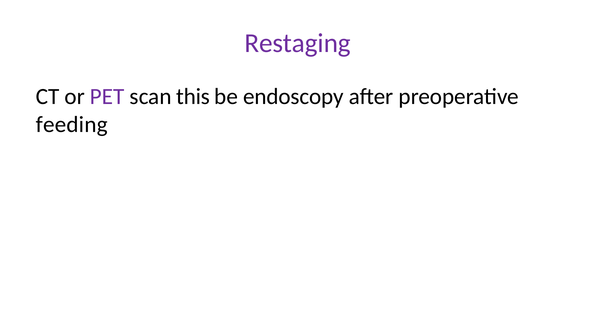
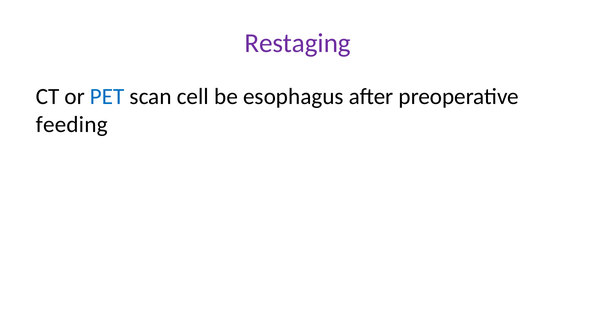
PET colour: purple -> blue (107, 97)
this: this -> cell (193, 97)
endoscopy: endoscopy -> esophagus (293, 97)
